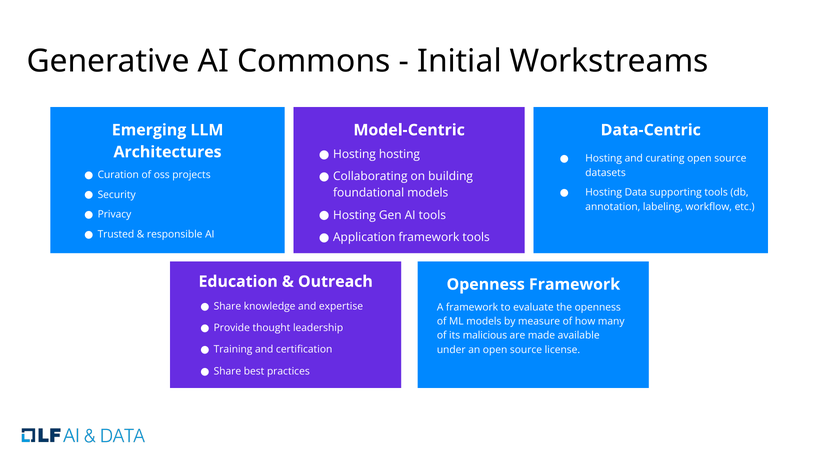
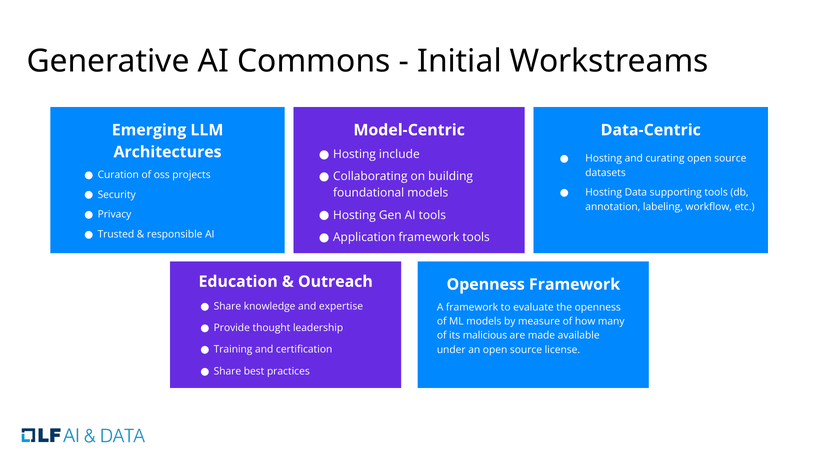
Hosting hosting: hosting -> include (399, 154)
